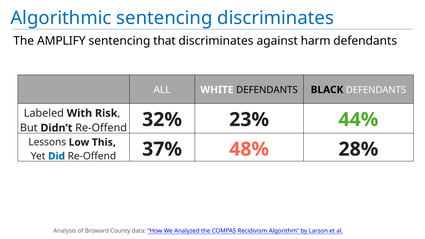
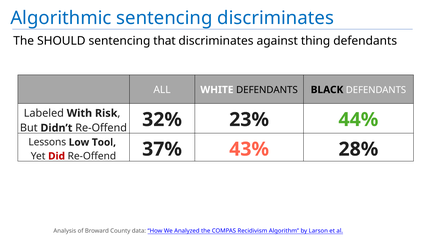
AMPLIFY: AMPLIFY -> SHOULD (61, 41)
harm: harm -> thing (316, 41)
This: This -> Tool (104, 142)
Did colour: blue -> red (57, 156)
48%: 48% -> 43% (249, 149)
